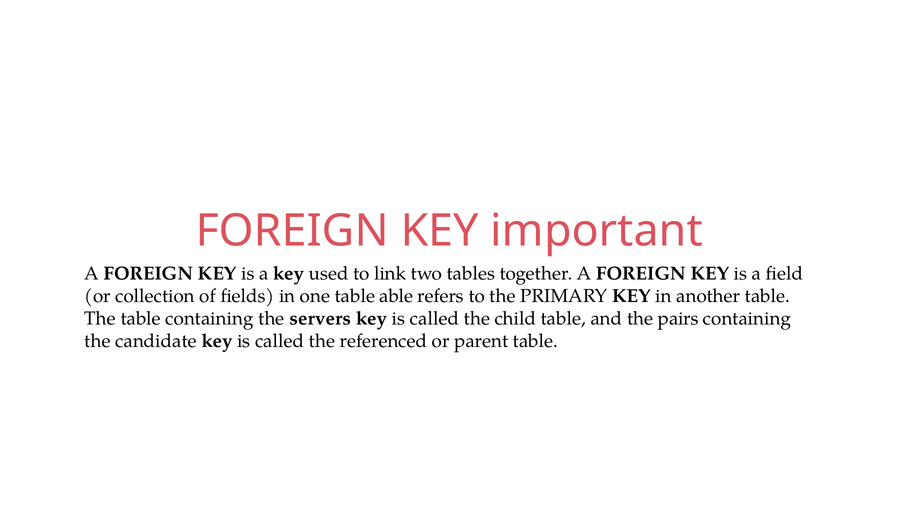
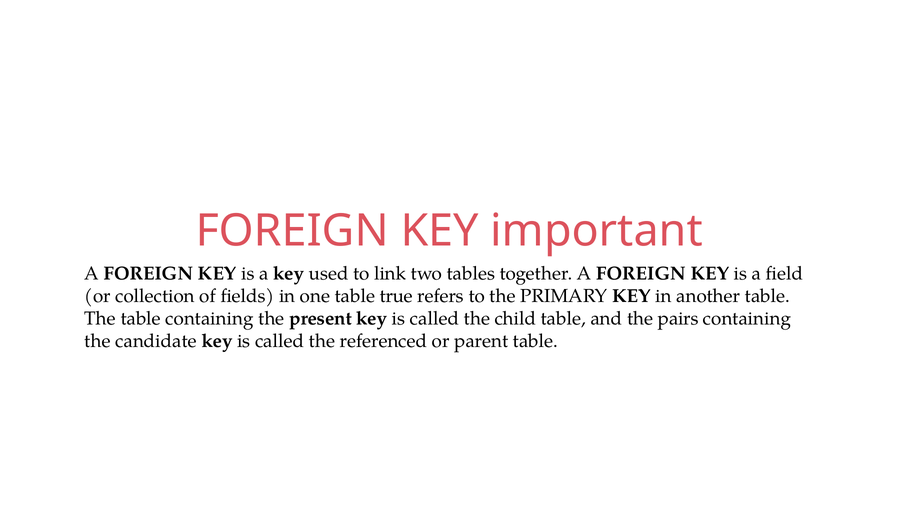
able: able -> true (396, 296)
servers: servers -> present (321, 318)
